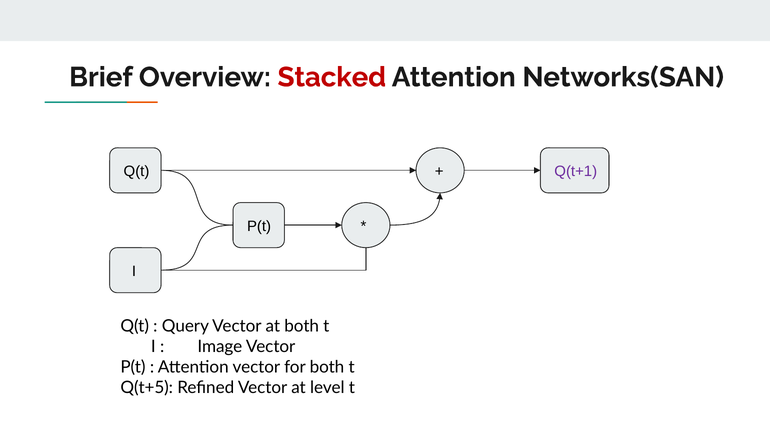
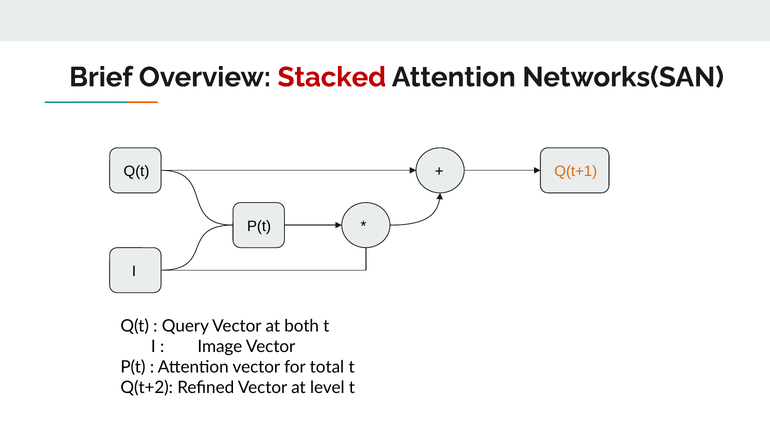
Q(t+1 colour: purple -> orange (576, 171)
for both: both -> total (327, 367)
Q(t+5: Q(t+5 -> Q(t+2 (147, 388)
